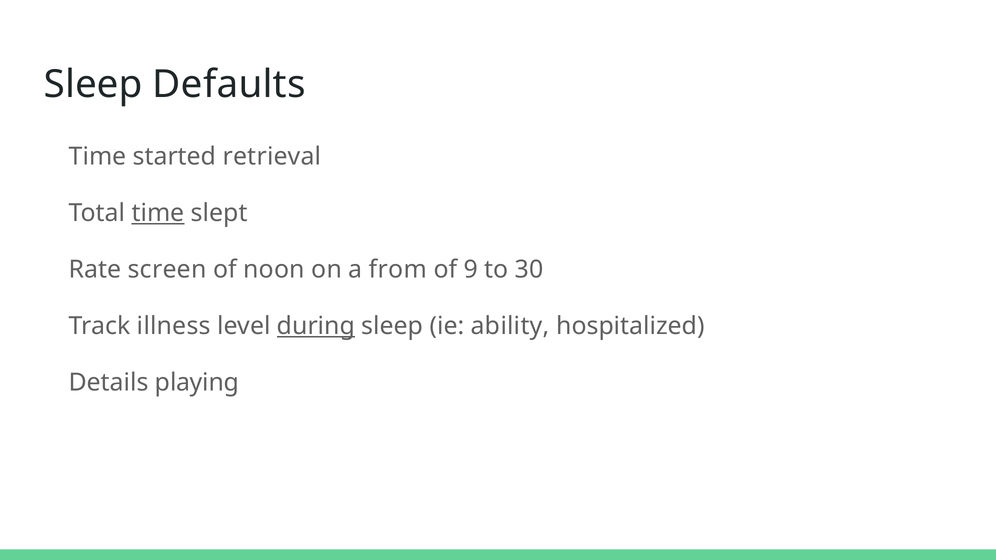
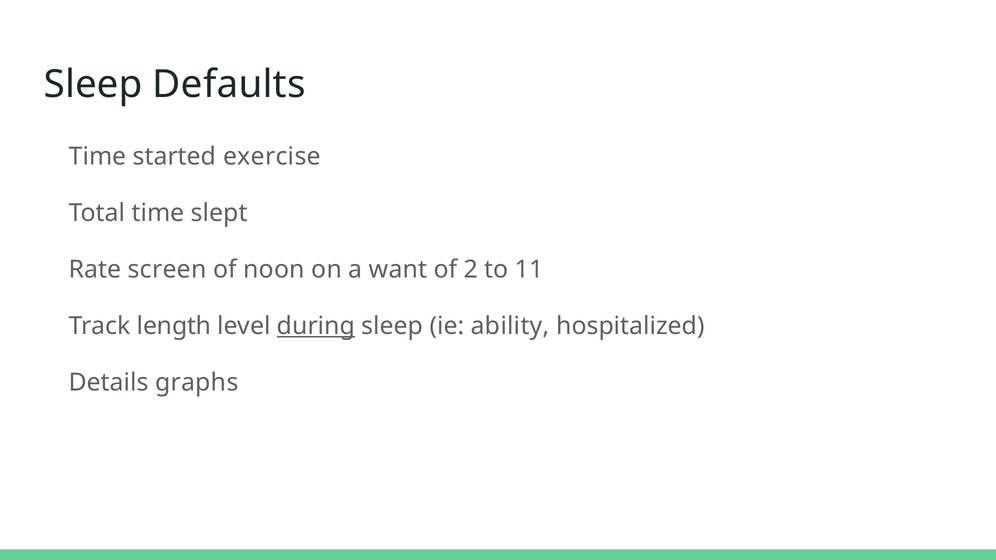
retrieval: retrieval -> exercise (272, 157)
time underline: present -> none (158, 213)
from: from -> want (398, 270)
9: 9 -> 2 (471, 270)
30: 30 -> 11 (529, 270)
illness: illness -> length (174, 326)
playing: playing -> graphs (197, 382)
